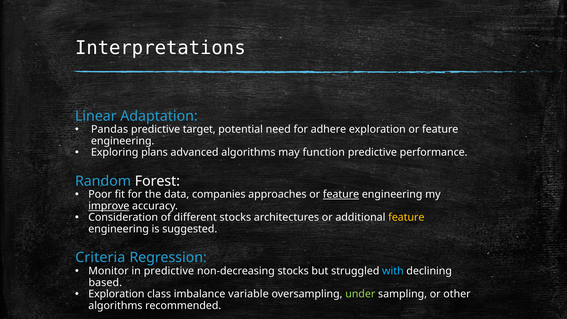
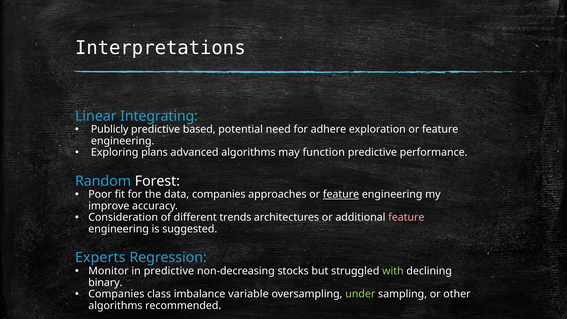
Adaptation: Adaptation -> Integrating (159, 116)
Pandas: Pandas -> Publicly (110, 129)
target: target -> based (199, 129)
improve underline: present -> none (109, 206)
different stocks: stocks -> trends (235, 217)
feature colour: yellow -> pink (406, 217)
Criteria: Criteria -> Experts (100, 258)
with colour: light blue -> light green (393, 271)
based: based -> binary (105, 283)
Exploration: Exploration -> Companies (116, 294)
